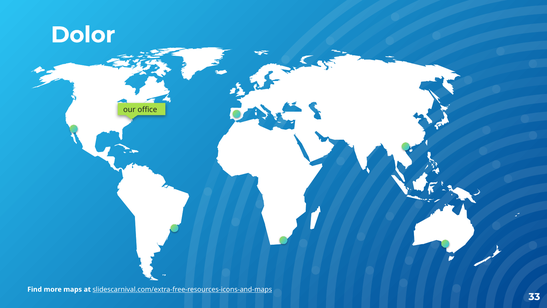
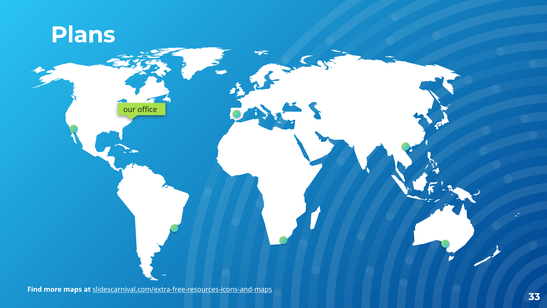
Dolor: Dolor -> Plans (83, 35)
